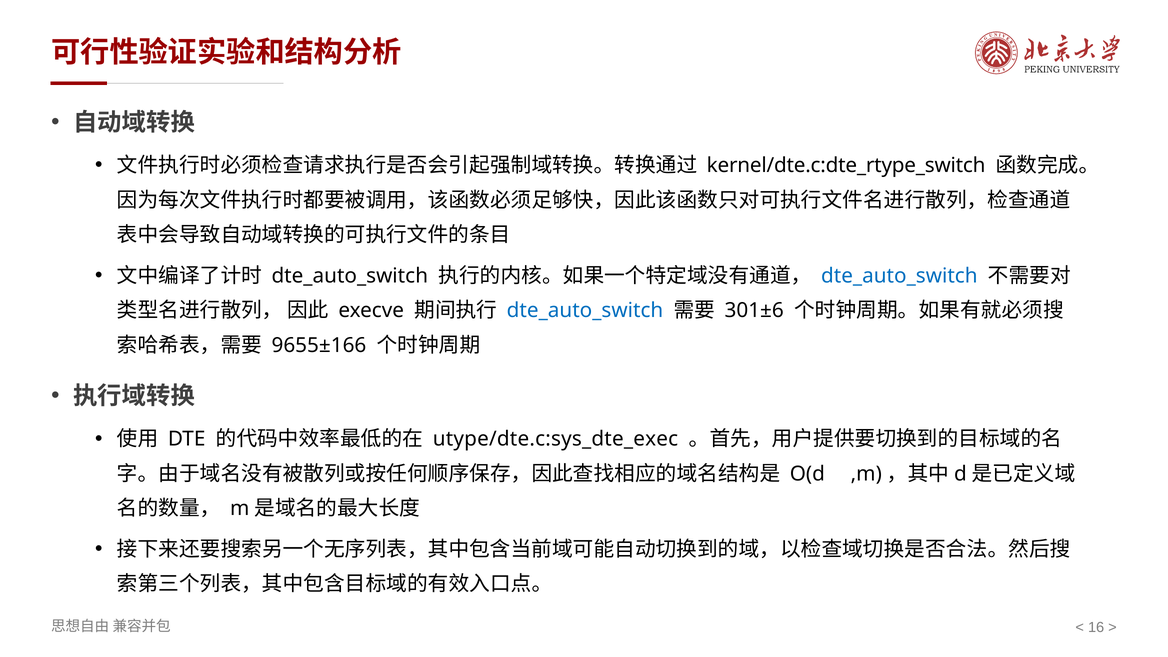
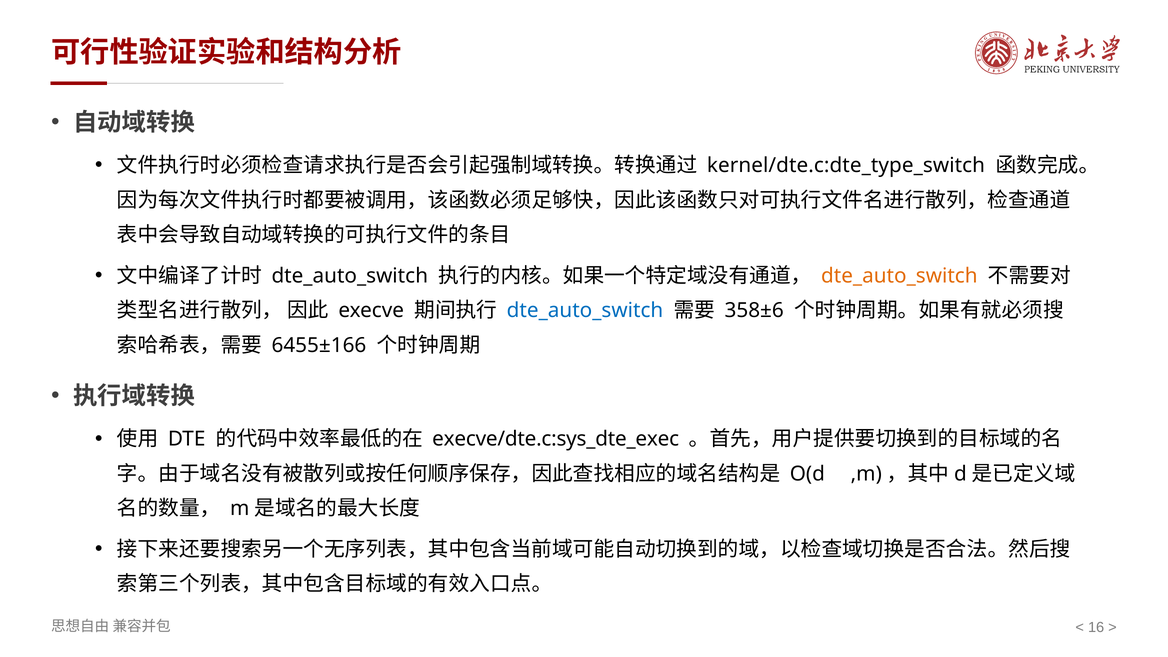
kernel/dte.c:dte_rtype_switch: kernel/dte.c:dte_rtype_switch -> kernel/dte.c:dte_type_switch (846, 166)
dte_auto_switch colour: blue -> orange (899, 276)
301±6: 301±6 -> 358±6 (754, 311)
9655±166: 9655±166 -> 6455±166 (319, 345)
utype/dte.c:sys_dte_exec: utype/dte.c:sys_dte_exec -> execve/dte.c:sys_dte_exec (556, 439)
